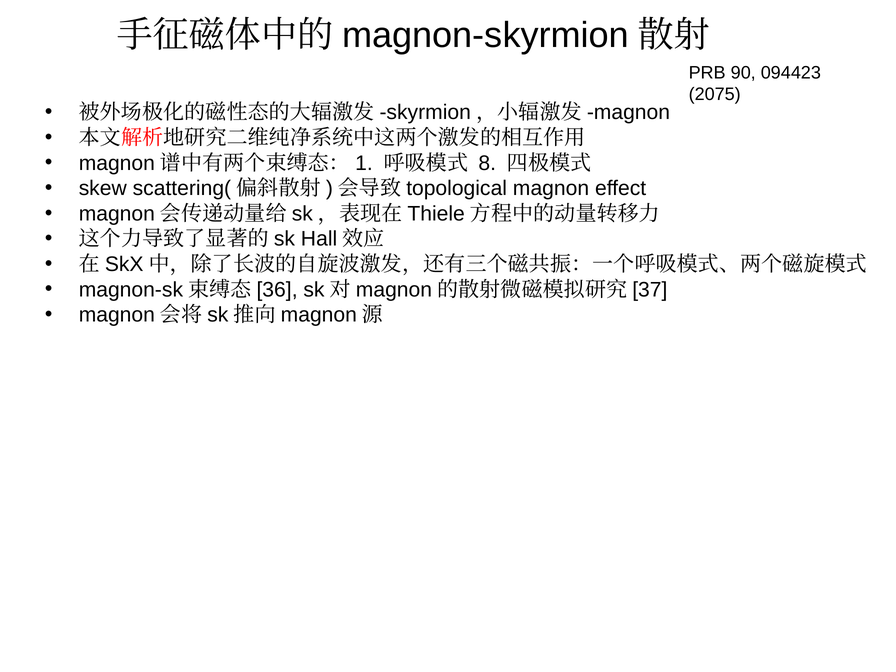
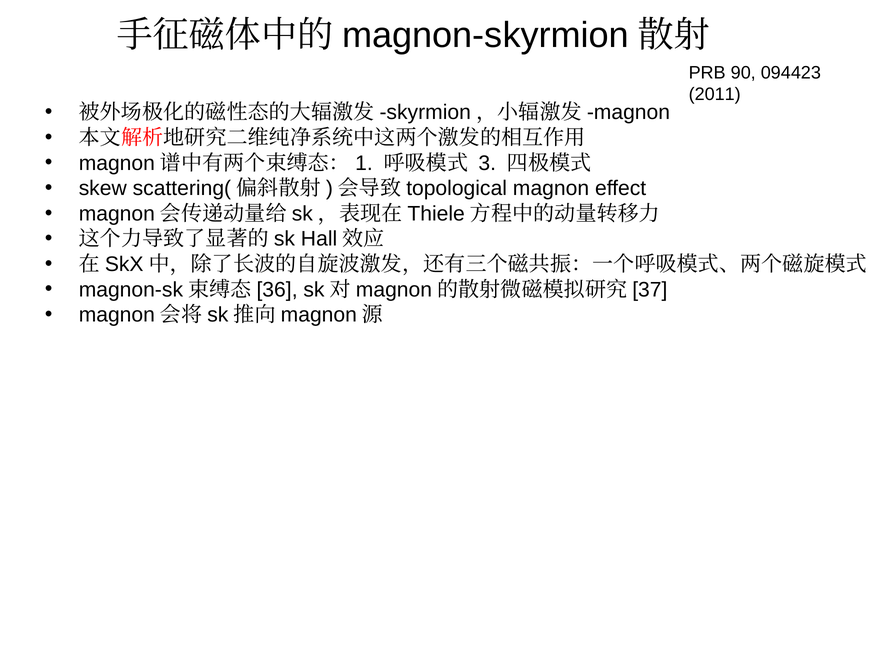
2075: 2075 -> 2011 (715, 94)
8: 8 -> 3 (487, 163)
